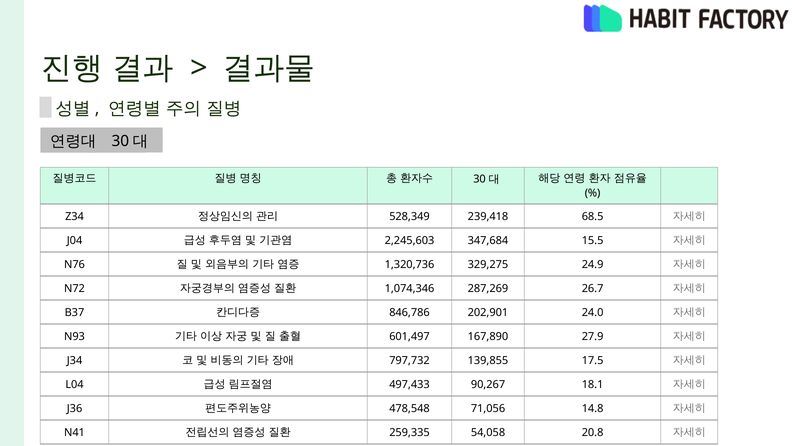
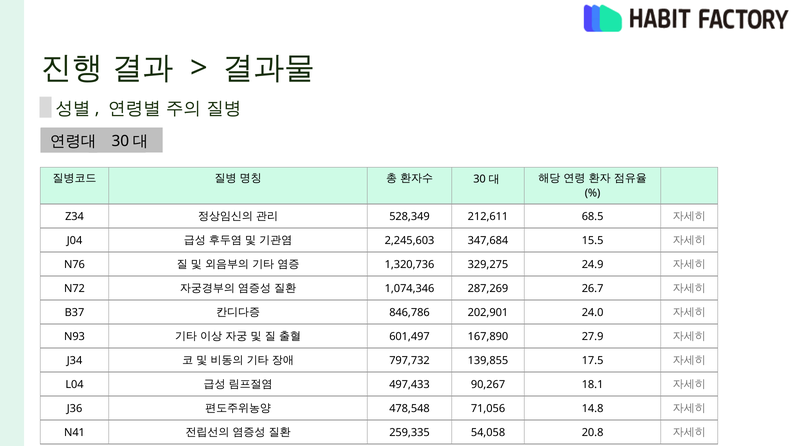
239,418: 239,418 -> 212,611 (488, 216)
